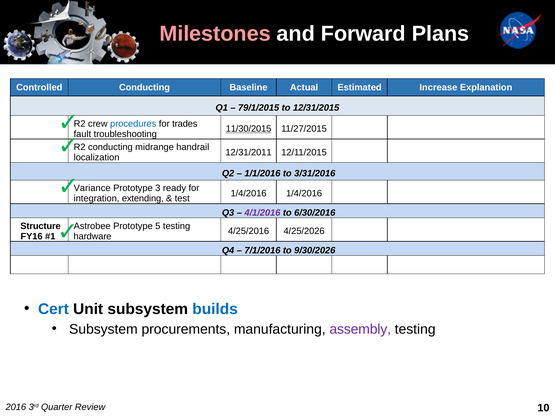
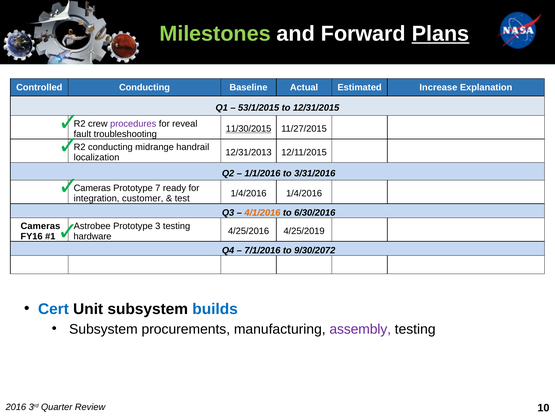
Milestones colour: pink -> light green (215, 34)
Plans underline: none -> present (441, 34)
79/1/2015: 79/1/2015 -> 53/1/2015 (259, 108)
procedures colour: blue -> purple (133, 124)
trades: trades -> reveal (185, 124)
12/31/2011: 12/31/2011 -> 12/31/2013 (249, 152)
Variance: Variance -> Cameras (92, 188)
3: 3 -> 7 (158, 188)
extending: extending -> customer (143, 199)
4/1/2016 colour: purple -> orange (262, 213)
Structure: Structure -> Cameras (40, 226)
5: 5 -> 3 (158, 226)
4/25/2026: 4/25/2026 -> 4/25/2019 (304, 231)
9/30/2026: 9/30/2026 -> 9/30/2072 (315, 251)
